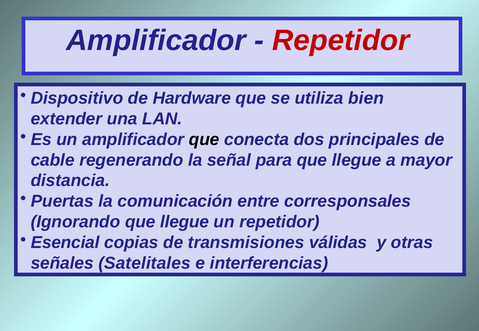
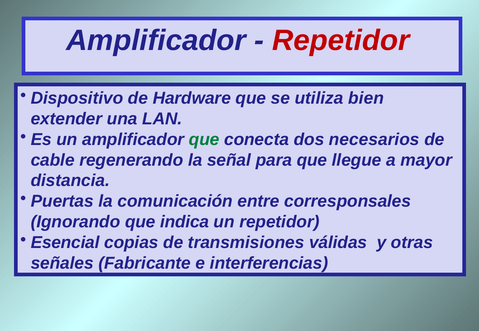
que colour: black -> green (204, 140)
principales: principales -> necesarios (374, 140)
Ignorando que llegue: llegue -> indica (185, 222)
Satelitales: Satelitales -> Fabricante (145, 264)
